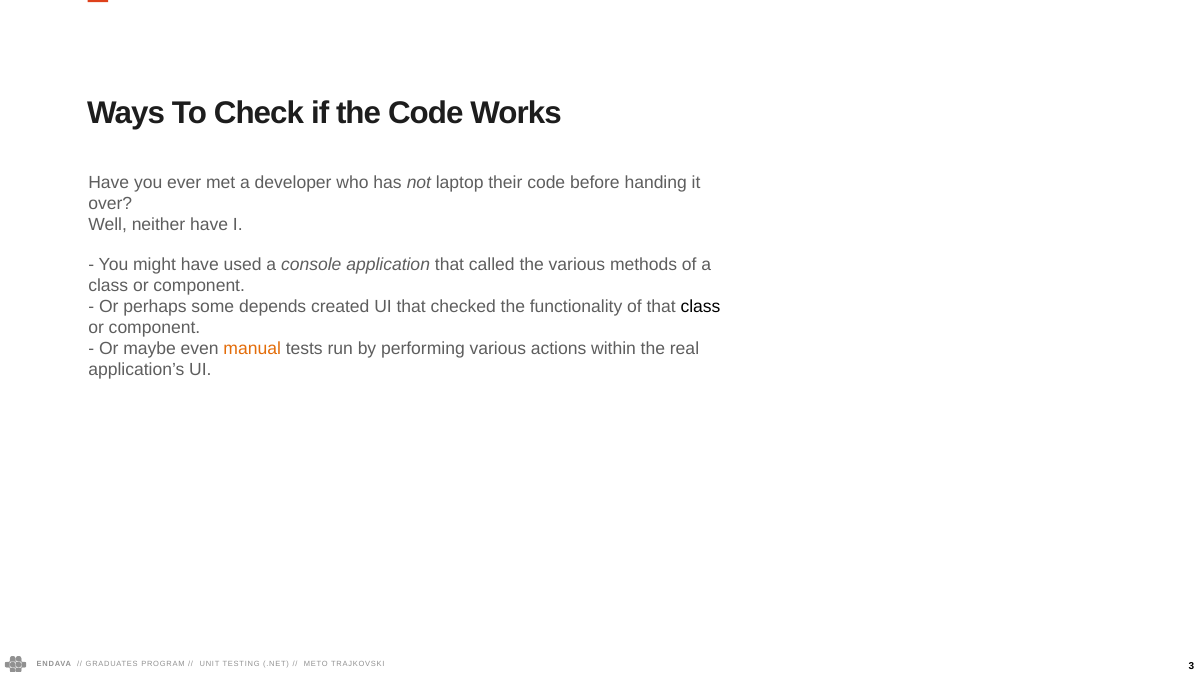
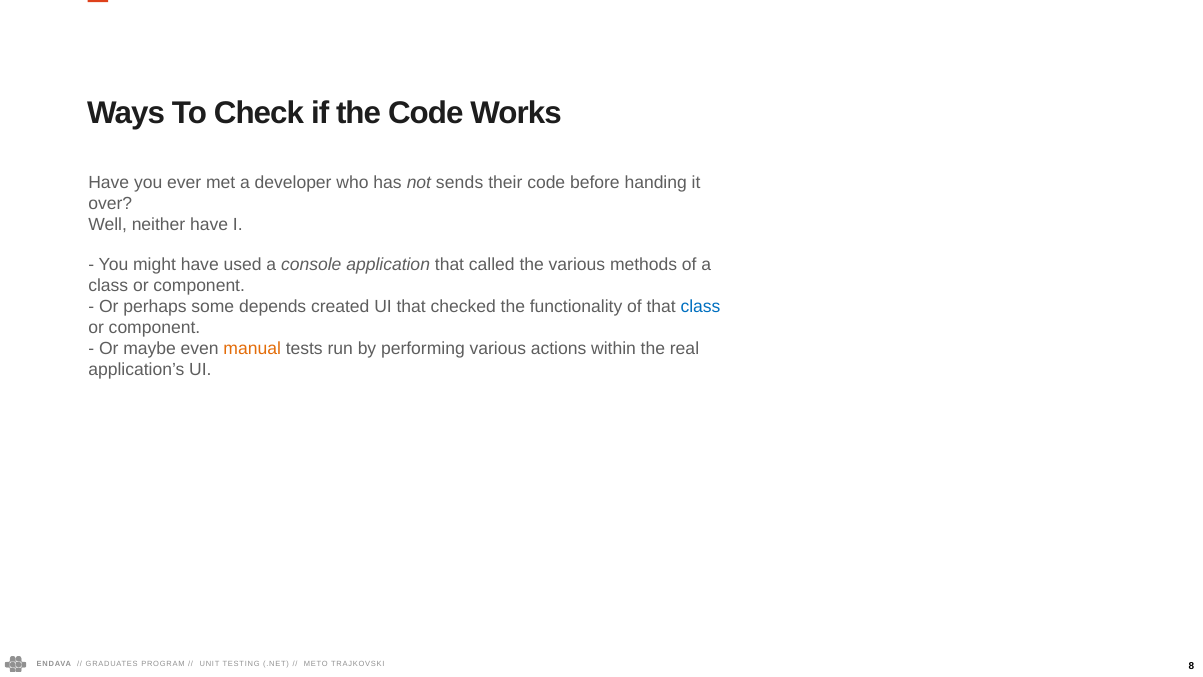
laptop: laptop -> sends (460, 183)
class colour: black -> blue (701, 307)
3: 3 -> 8 (1191, 666)
